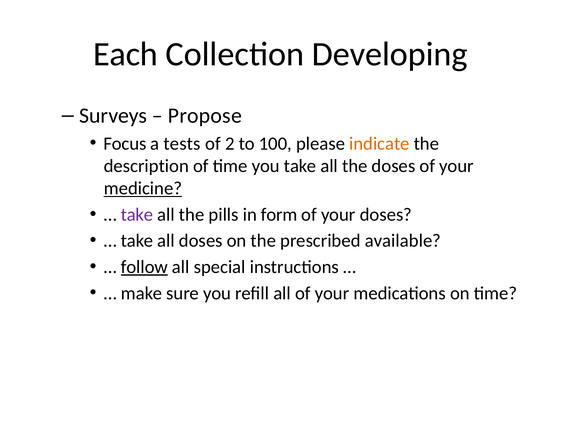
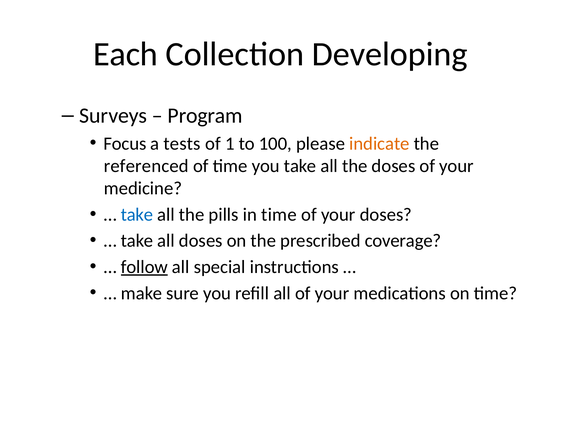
Propose: Propose -> Program (205, 116)
2: 2 -> 1 (230, 143)
description: description -> referenced (146, 166)
medicine underline: present -> none (143, 188)
take colour: purple -> blue (137, 214)
in form: form -> time (279, 214)
available: available -> coverage (403, 241)
